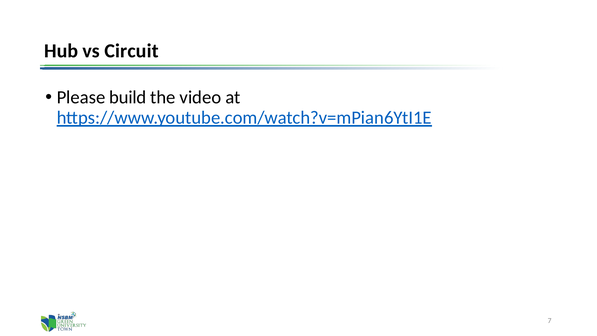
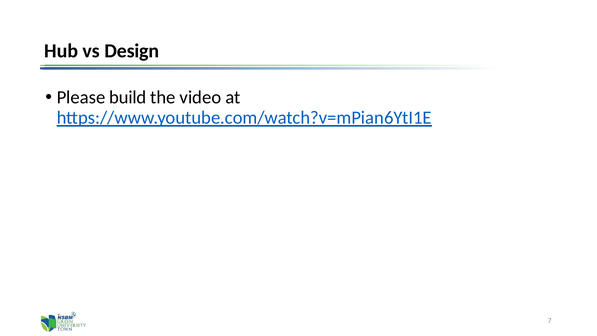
Circuit: Circuit -> Design (132, 51)
